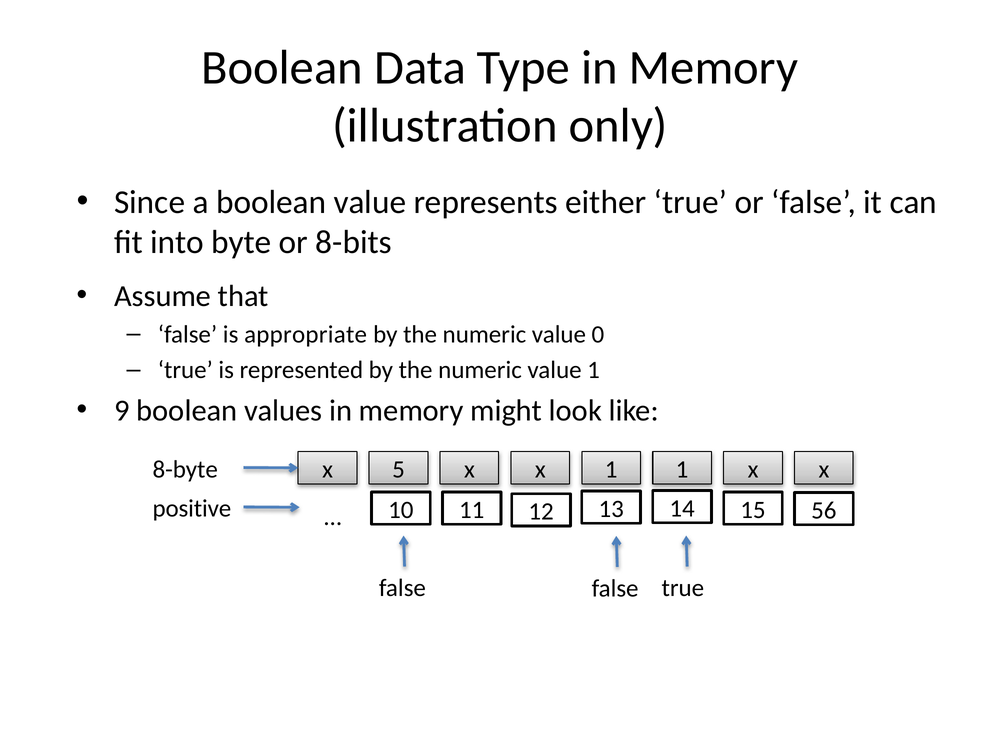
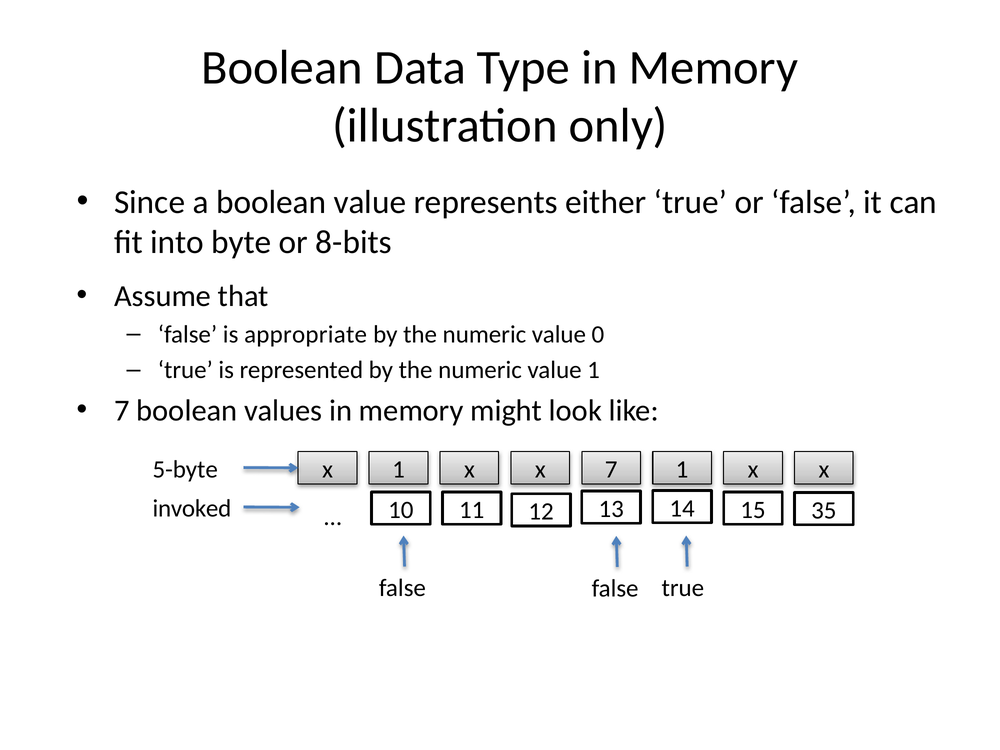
9: 9 -> 7 (122, 410)
8-byte: 8-byte -> 5-byte (185, 469)
x 5: 5 -> 1 (398, 470)
x 1: 1 -> 7 (611, 470)
positive: positive -> invoked (192, 509)
56: 56 -> 35 (824, 510)
